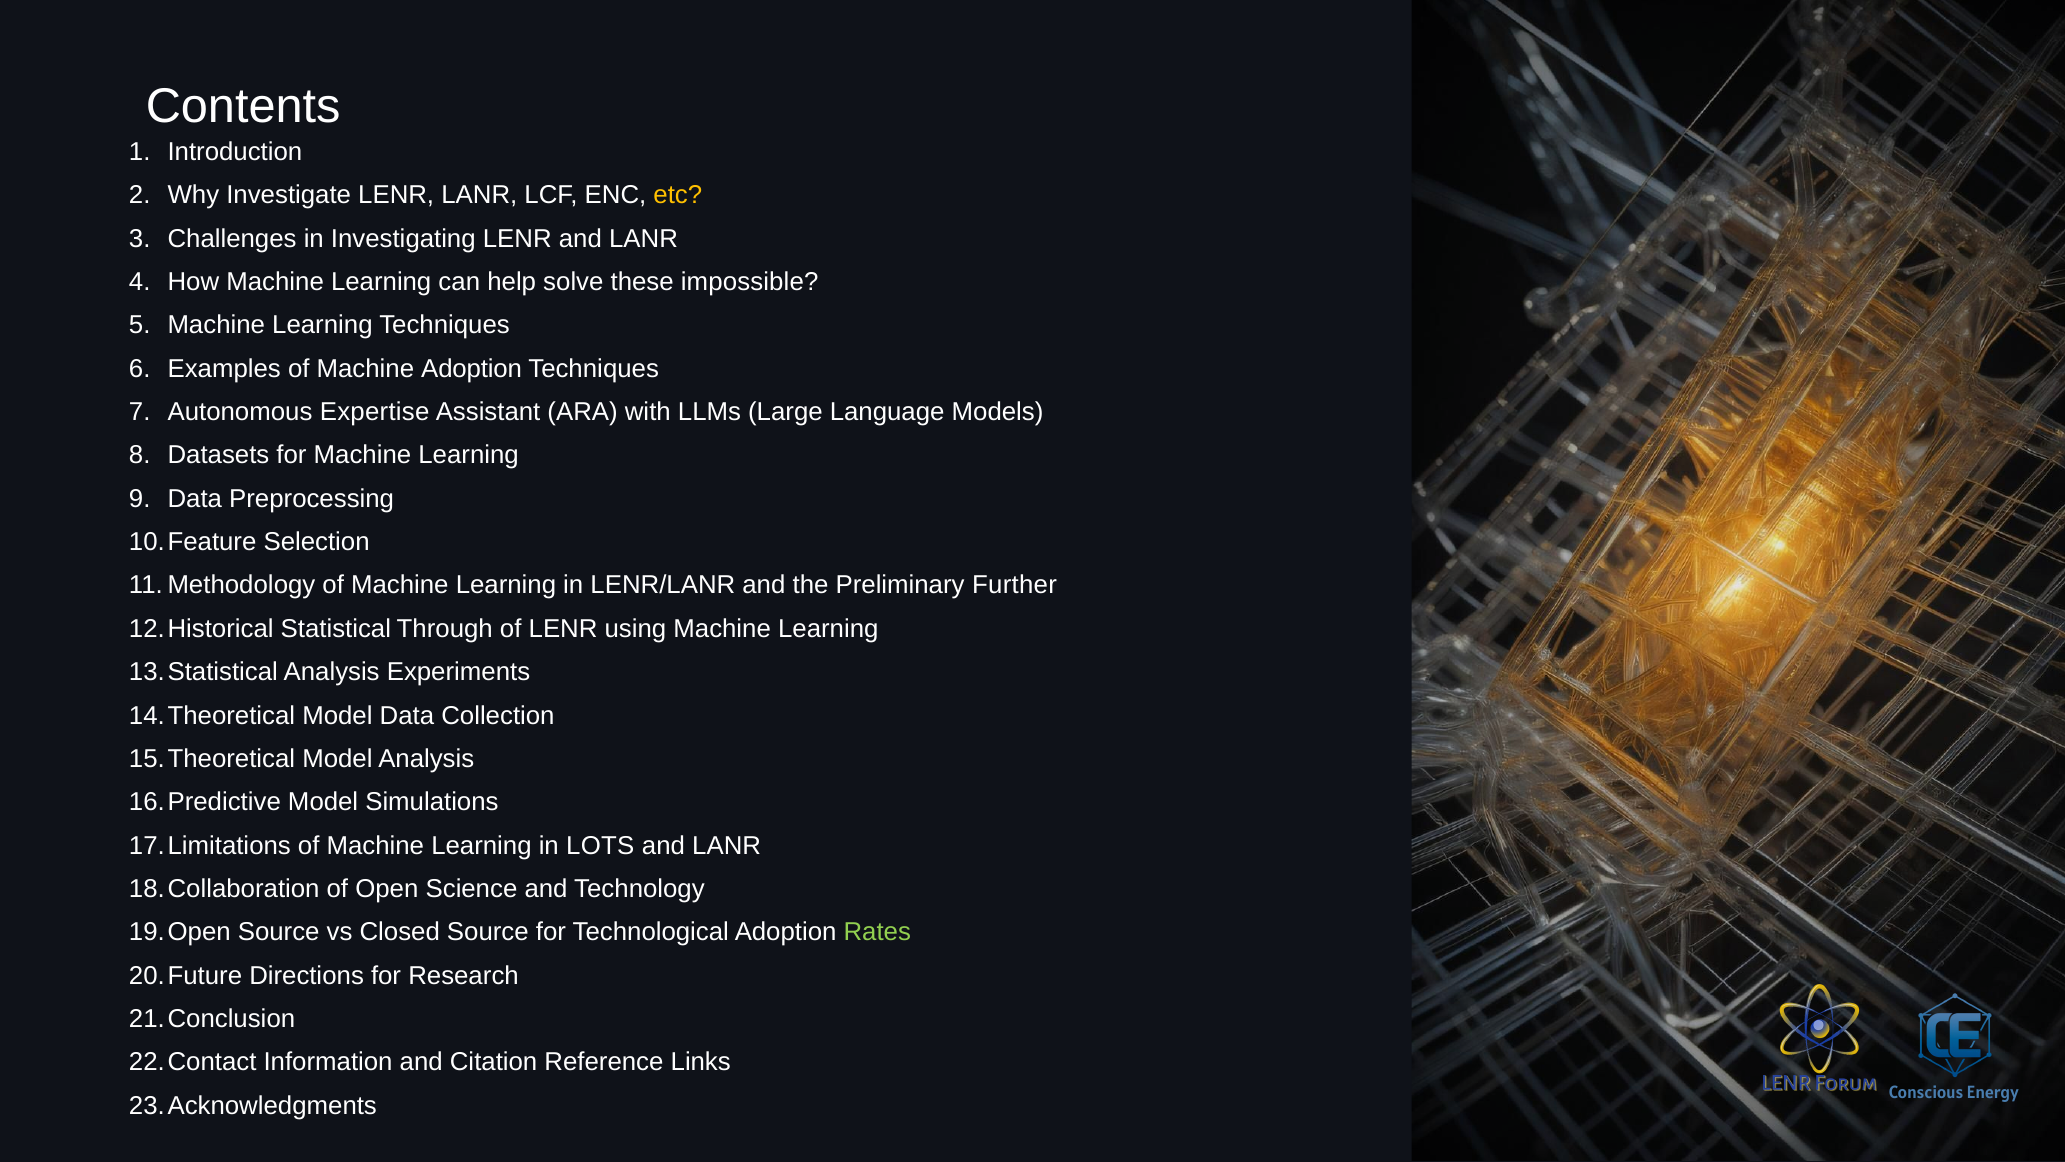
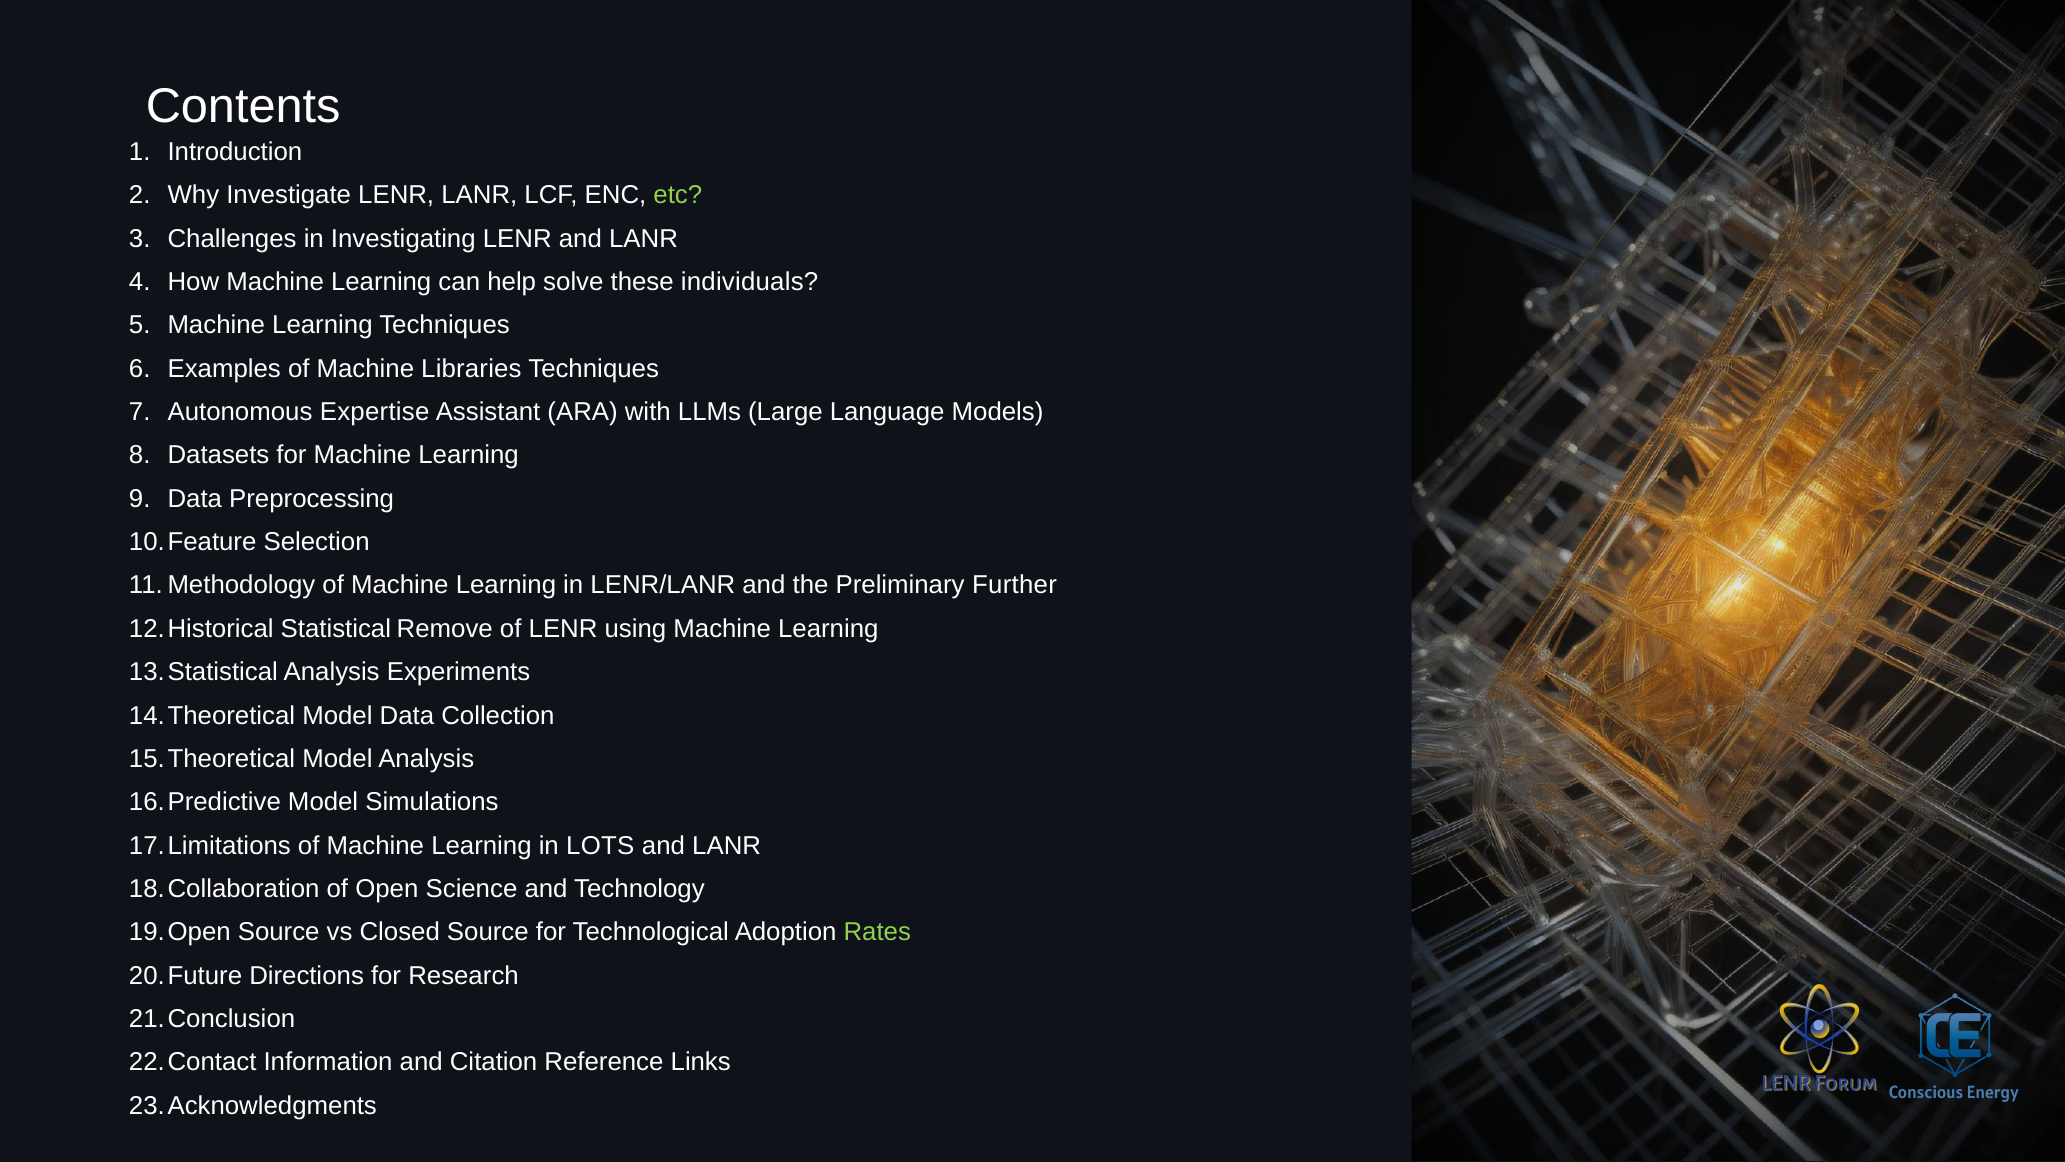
etc colour: yellow -> light green (678, 195)
impossible: impossible -> individuals (750, 282)
Machine Adoption: Adoption -> Libraries (471, 369)
Through: Through -> Remove (445, 629)
